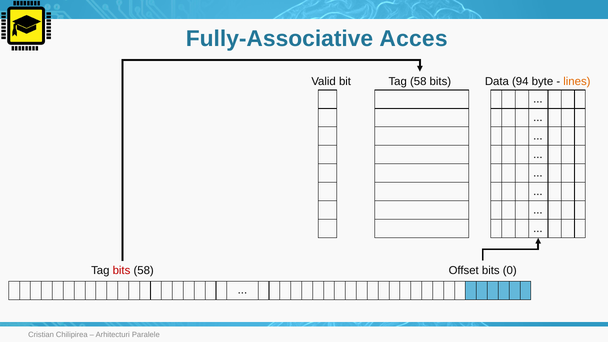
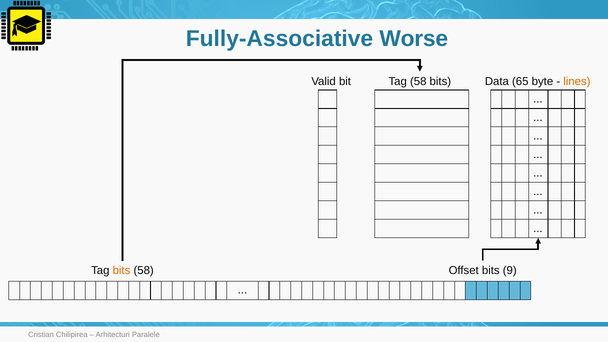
Acces: Acces -> Worse (414, 39)
94: 94 -> 65 (520, 81)
0: 0 -> 9 (510, 270)
bits colour: red -> orange (121, 271)
